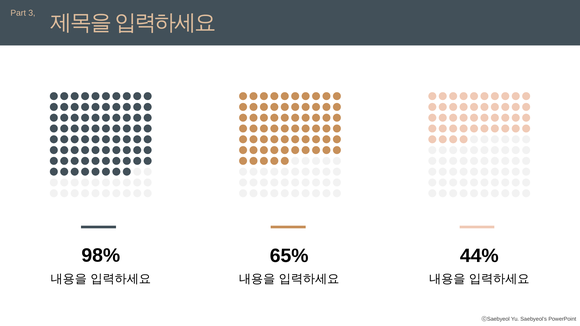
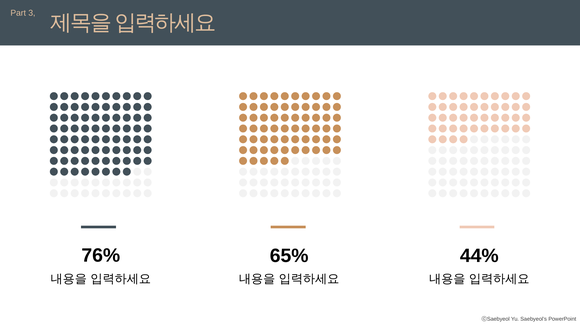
98%: 98% -> 76% (101, 256)
